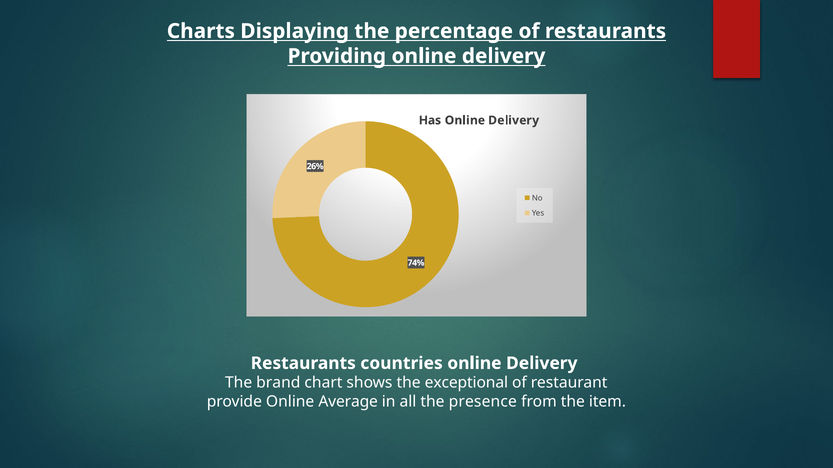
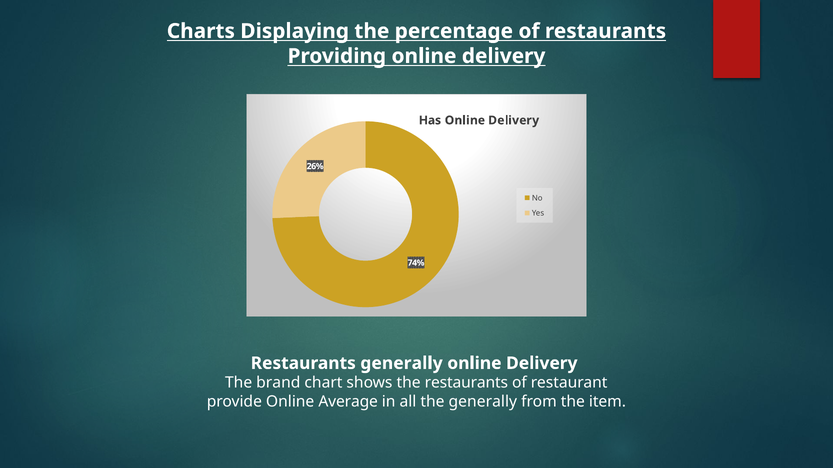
Restaurants countries: countries -> generally (401, 364)
the exceptional: exceptional -> restaurants (466, 383)
the presence: presence -> generally (483, 402)
